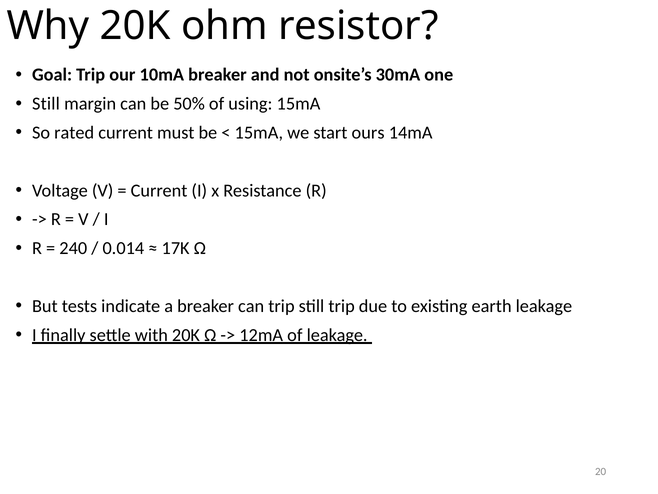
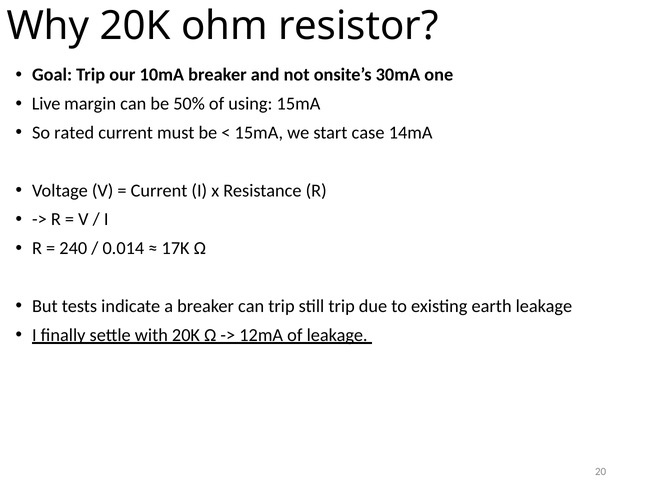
Still: Still -> Live (46, 104)
ours: ours -> case (368, 133)
